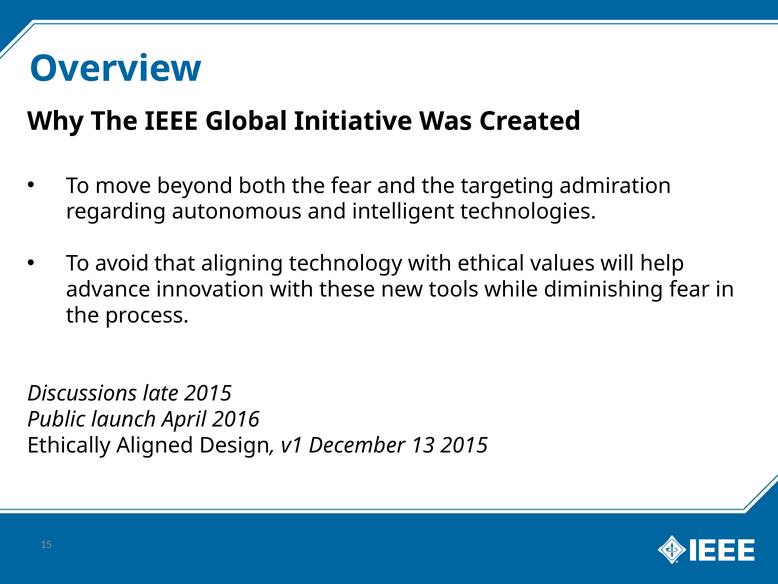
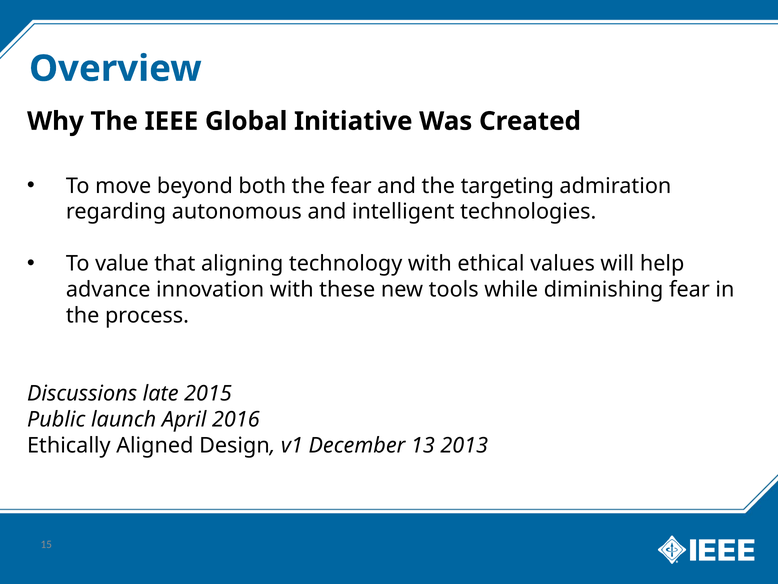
avoid: avoid -> value (122, 264)
13 2015: 2015 -> 2013 (464, 445)
